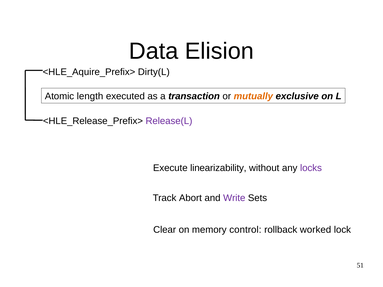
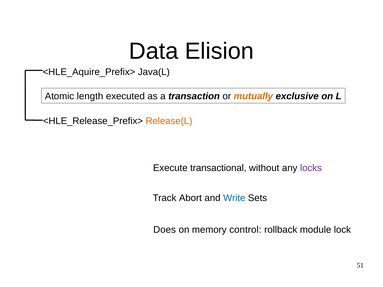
Dirty(L: Dirty(L -> Java(L (154, 72)
Release(L colour: purple -> orange (169, 121)
linearizability: linearizability -> transactional (218, 168)
Write colour: purple -> blue (234, 198)
Clear: Clear -> Does (165, 230)
worked: worked -> module (316, 230)
